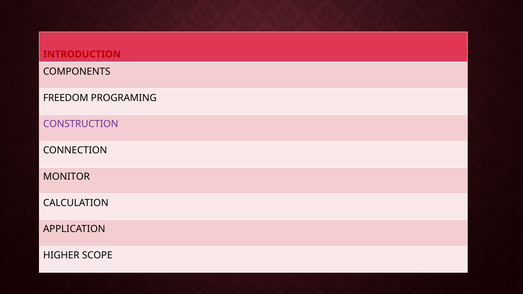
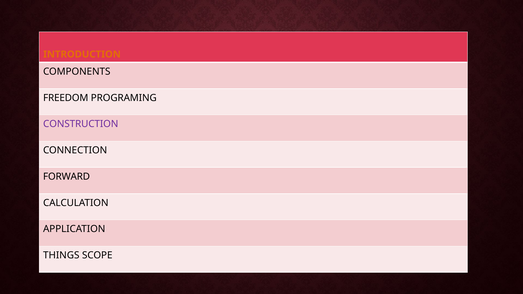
INTRODUCTION colour: red -> orange (82, 54)
MONITOR: MONITOR -> FORWARD (67, 177)
HIGHER: HIGHER -> THINGS (61, 255)
